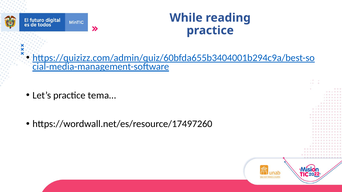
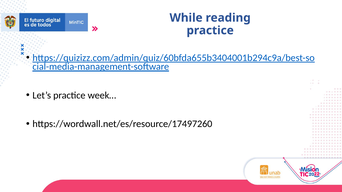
tema…: tema… -> week… (102, 95)
